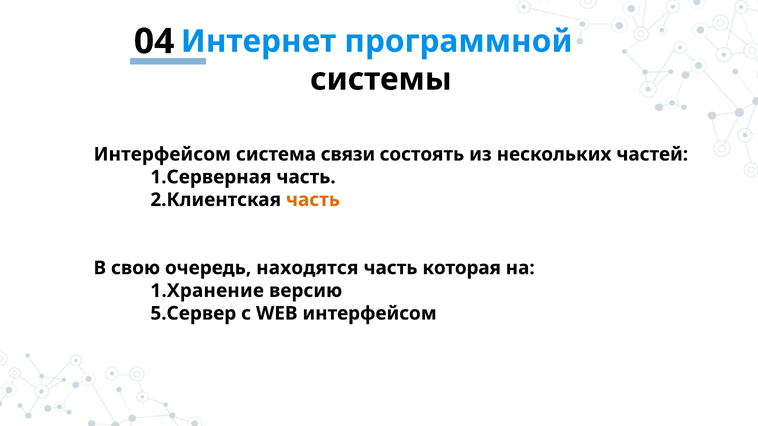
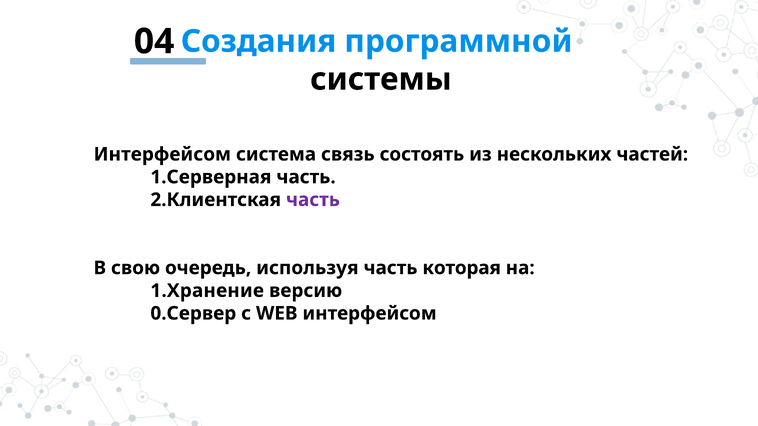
Интернет: Интернет -> Создания (259, 41)
связи: связи -> связь (348, 154)
часть colour: orange -> purple (313, 200)
находятся: находятся -> используя (307, 268)
5.Сервер: 5.Сервер -> 0.Сервер (193, 314)
